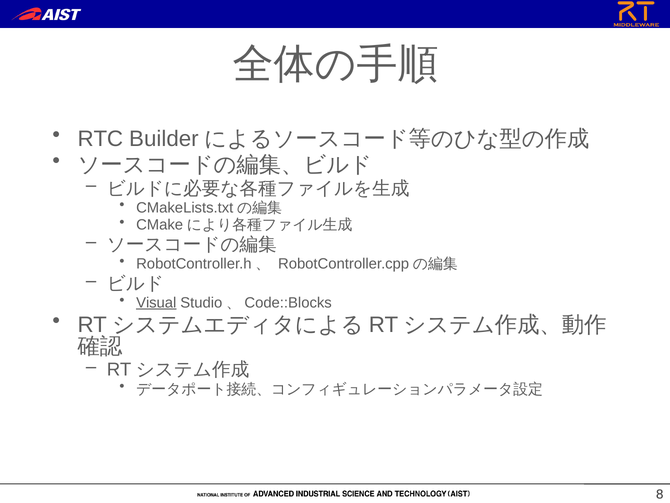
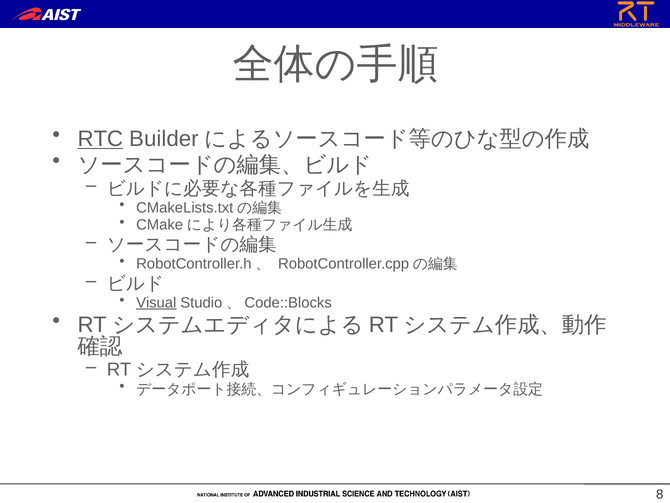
RTC underline: none -> present (100, 139)
